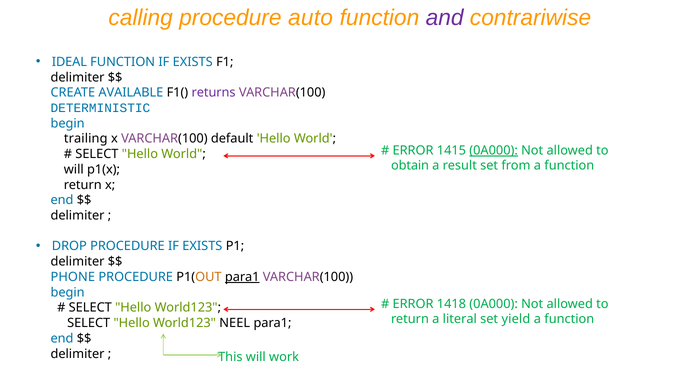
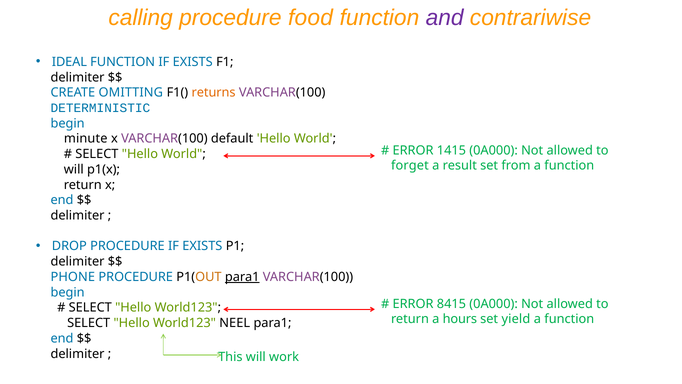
auto: auto -> food (311, 18)
AVAILABLE: AVAILABLE -> OMITTING (131, 93)
returns colour: purple -> orange (214, 93)
trailing: trailing -> minute (86, 139)
0A000 underline: present -> none (494, 150)
obtain: obtain -> forget (410, 166)
1418: 1418 -> 8415 (451, 304)
literal: literal -> hours (460, 319)
